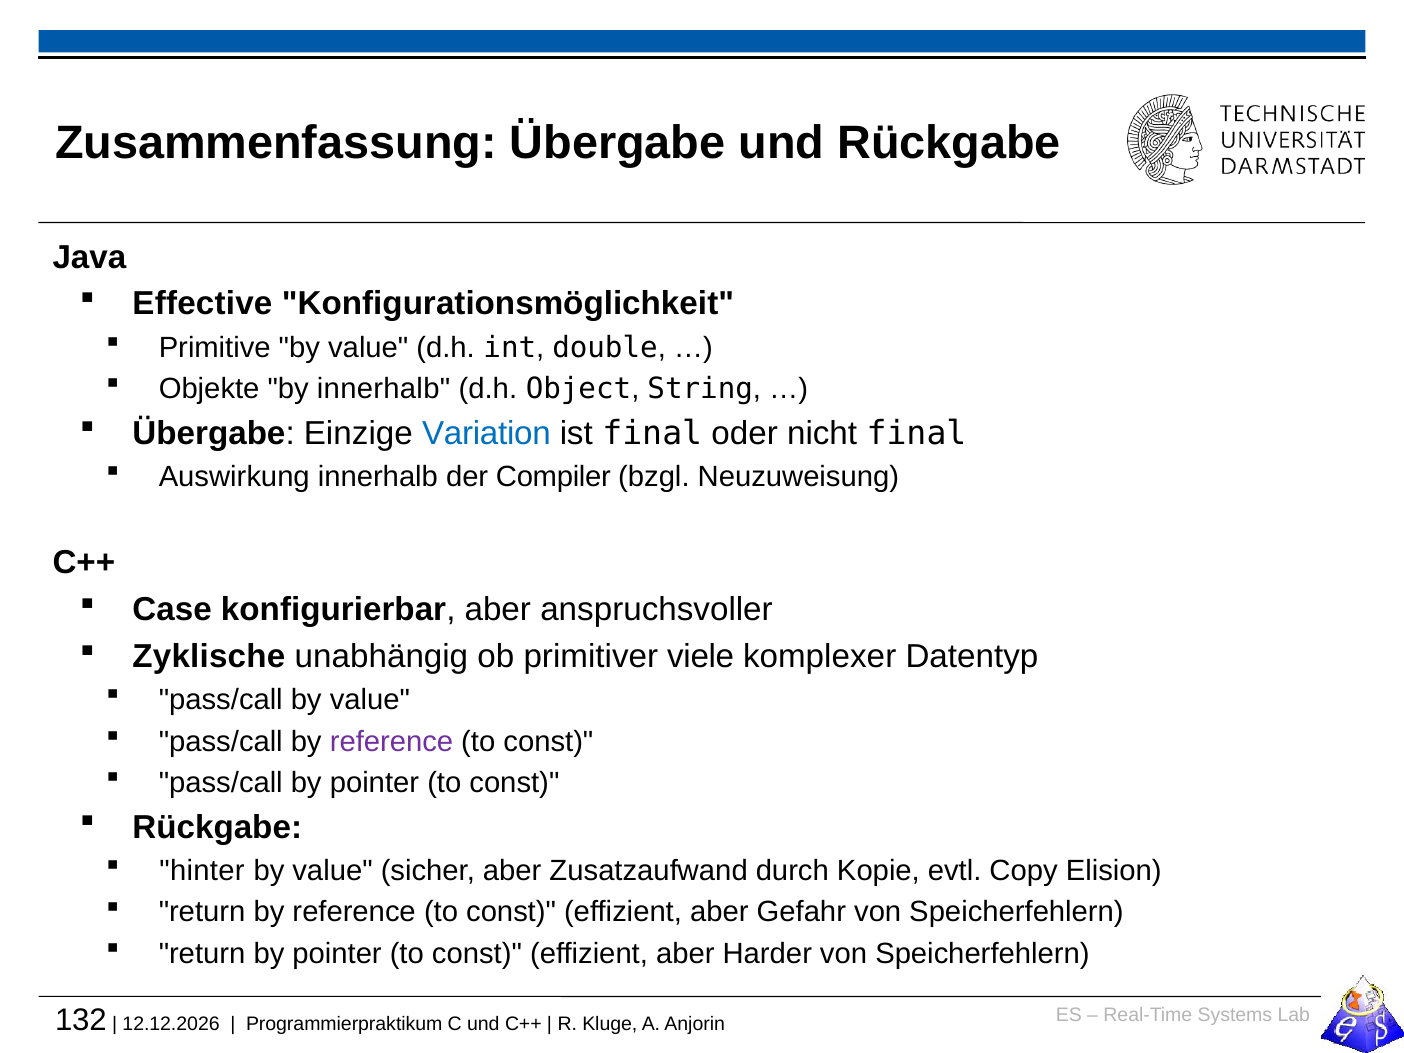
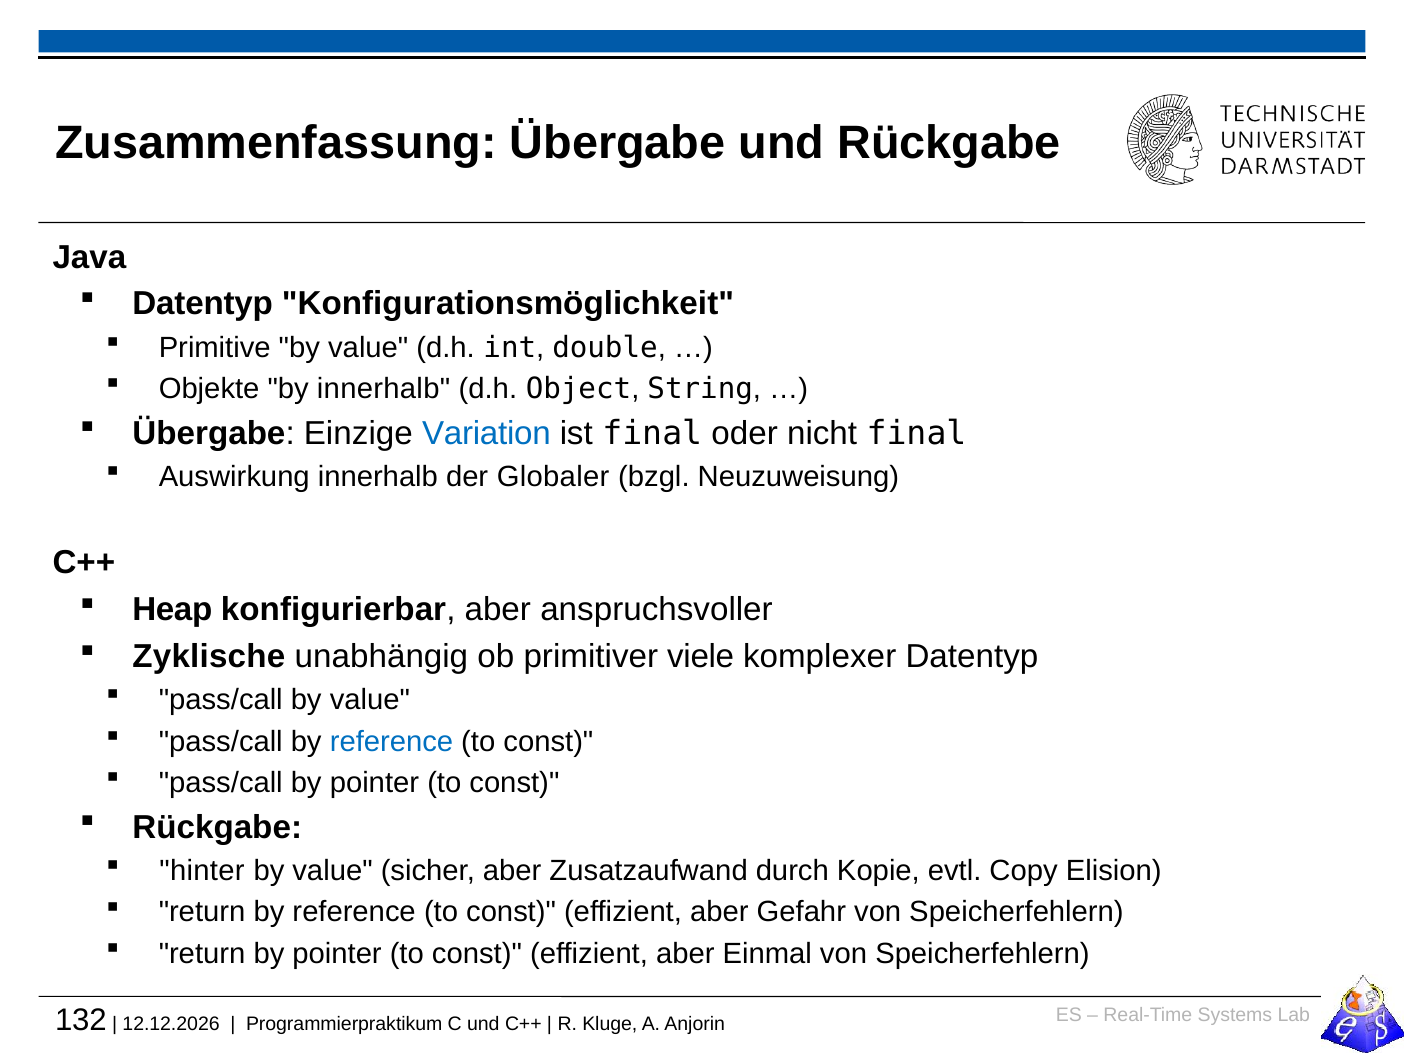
Effective: Effective -> Datentyp (203, 304)
Compiler: Compiler -> Globaler (553, 477)
Case: Case -> Heap (172, 610)
reference colour: purple -> blue (392, 741)
Harder: Harder -> Einmal (767, 954)
